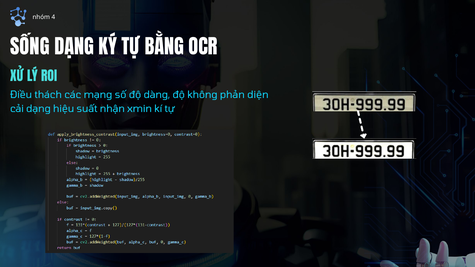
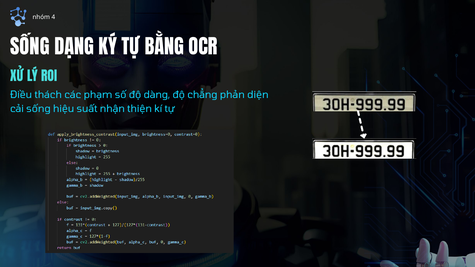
mạng: mạng -> phạm (98, 95)
không: không -> chẳng (202, 95)
cải dạng: dạng -> sống (38, 109)
xmin: xmin -> thiện (140, 109)
